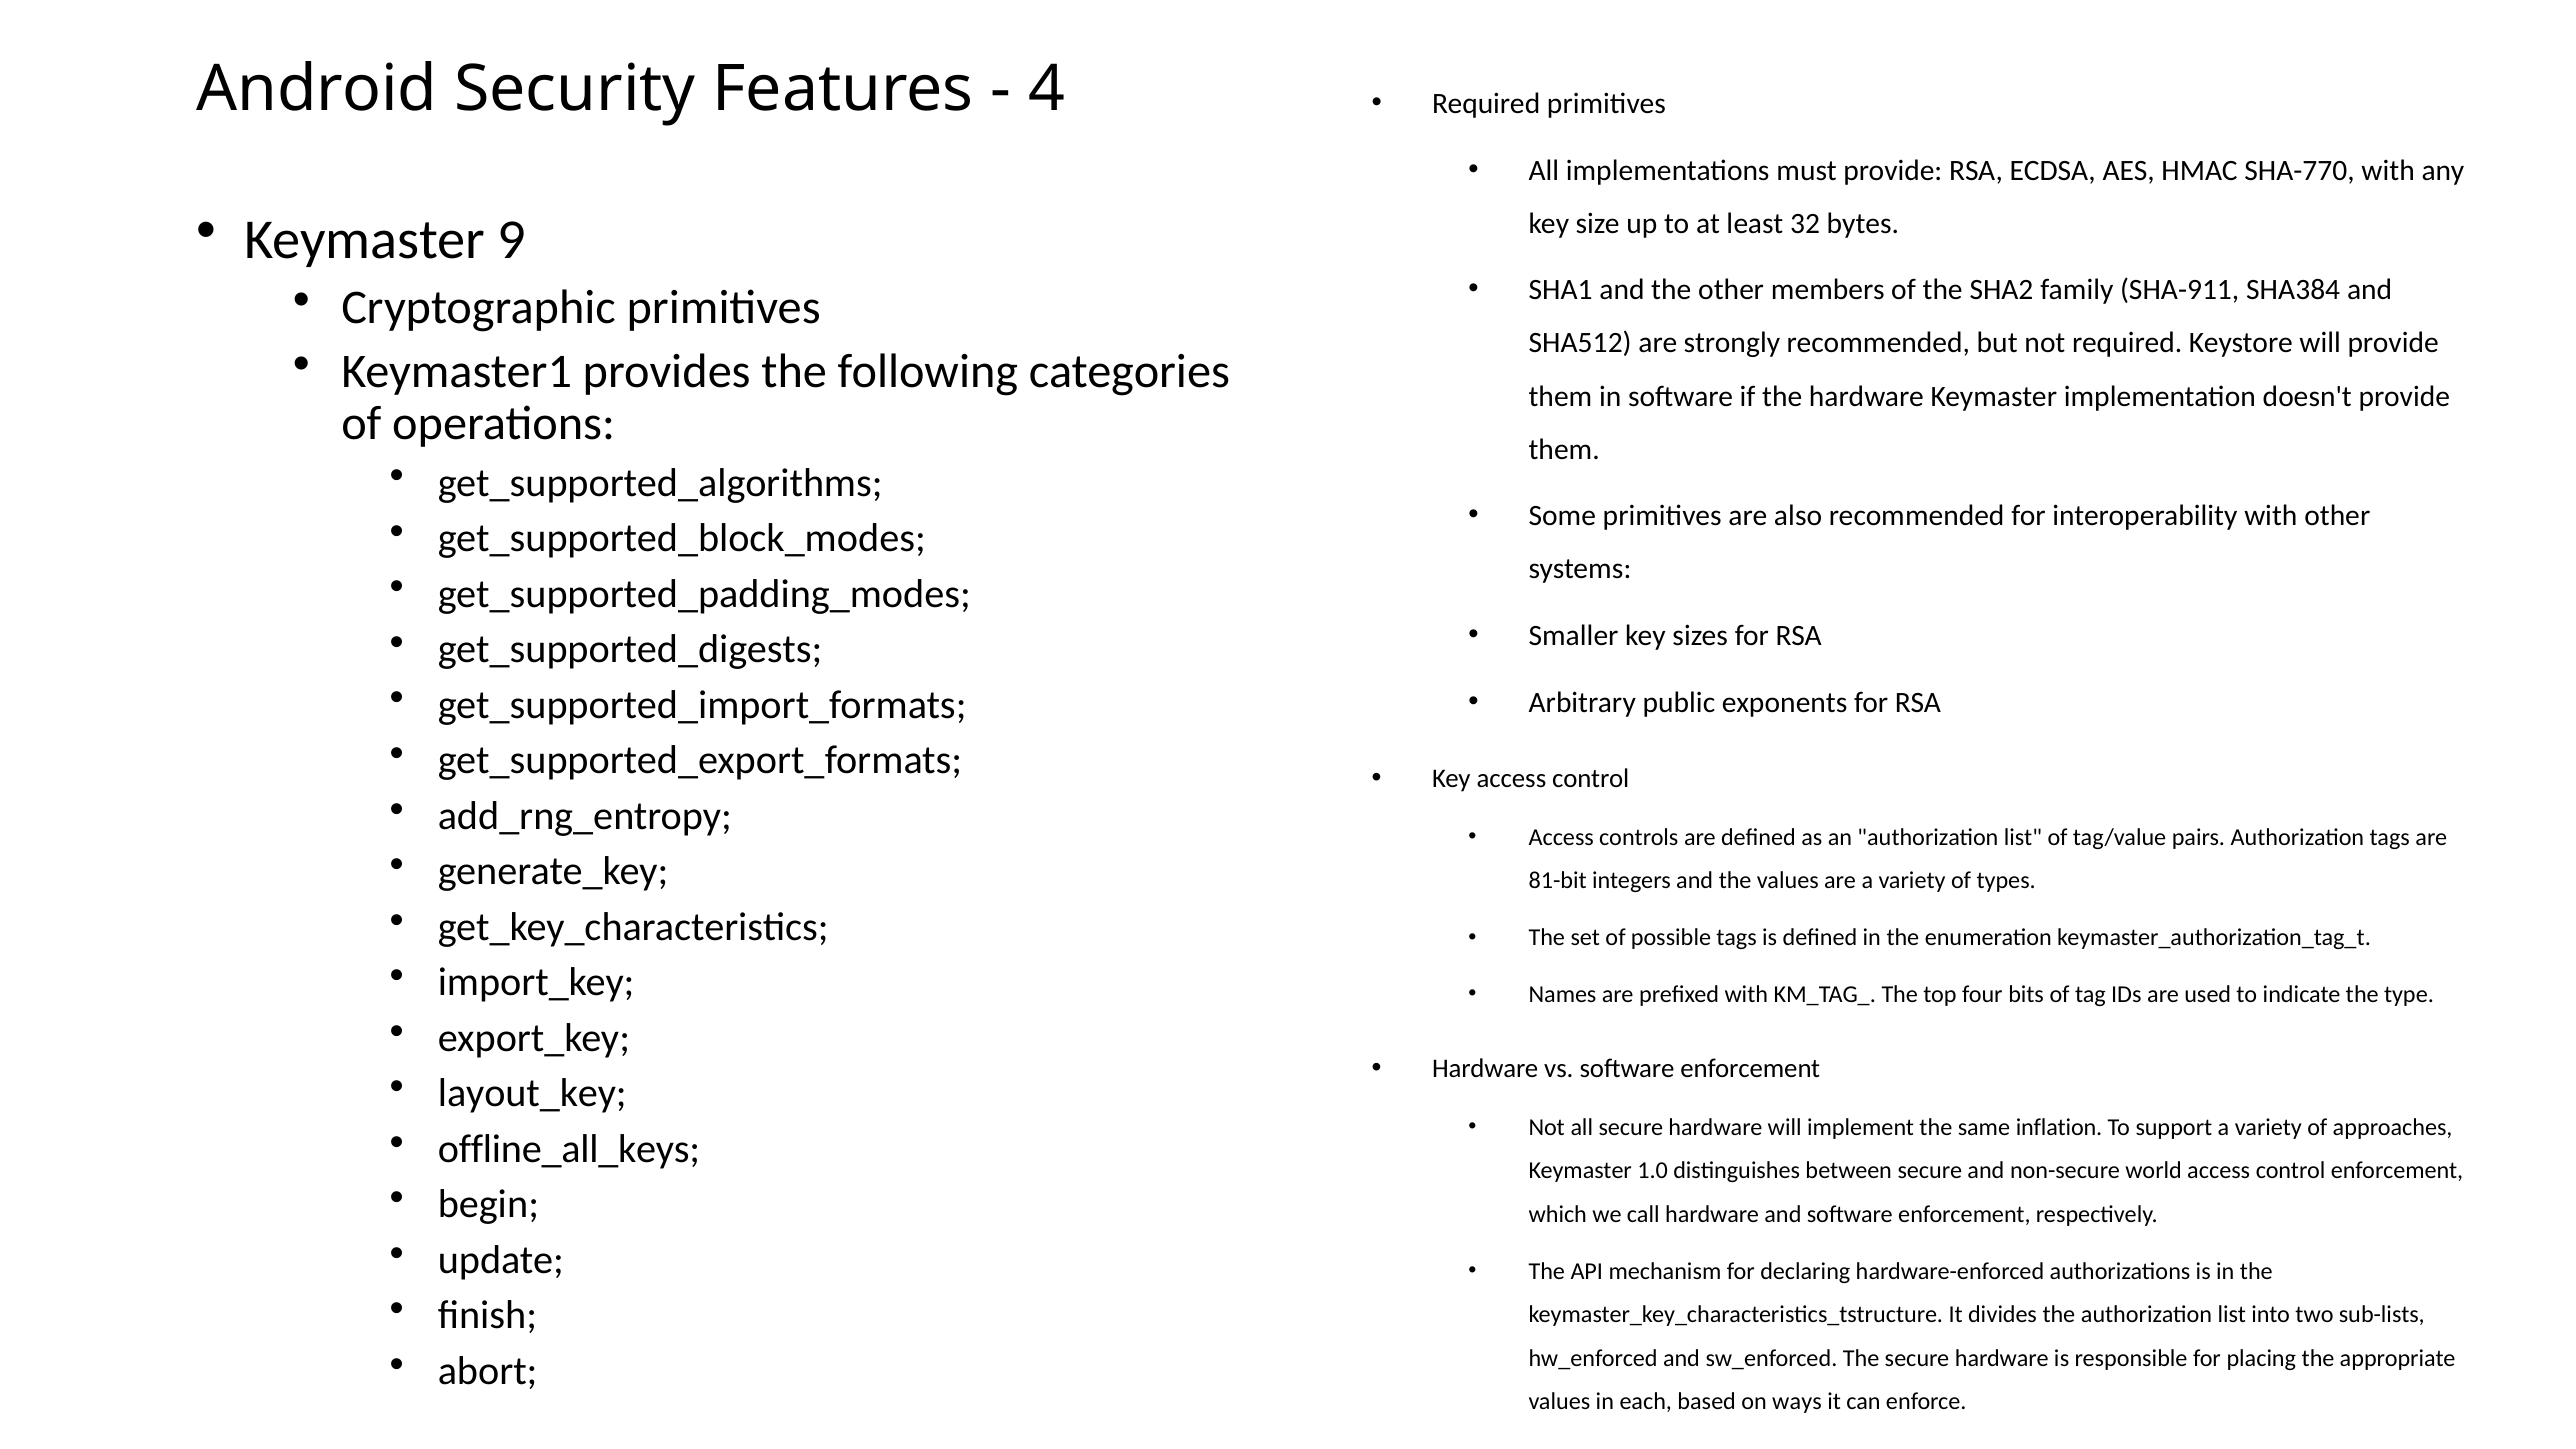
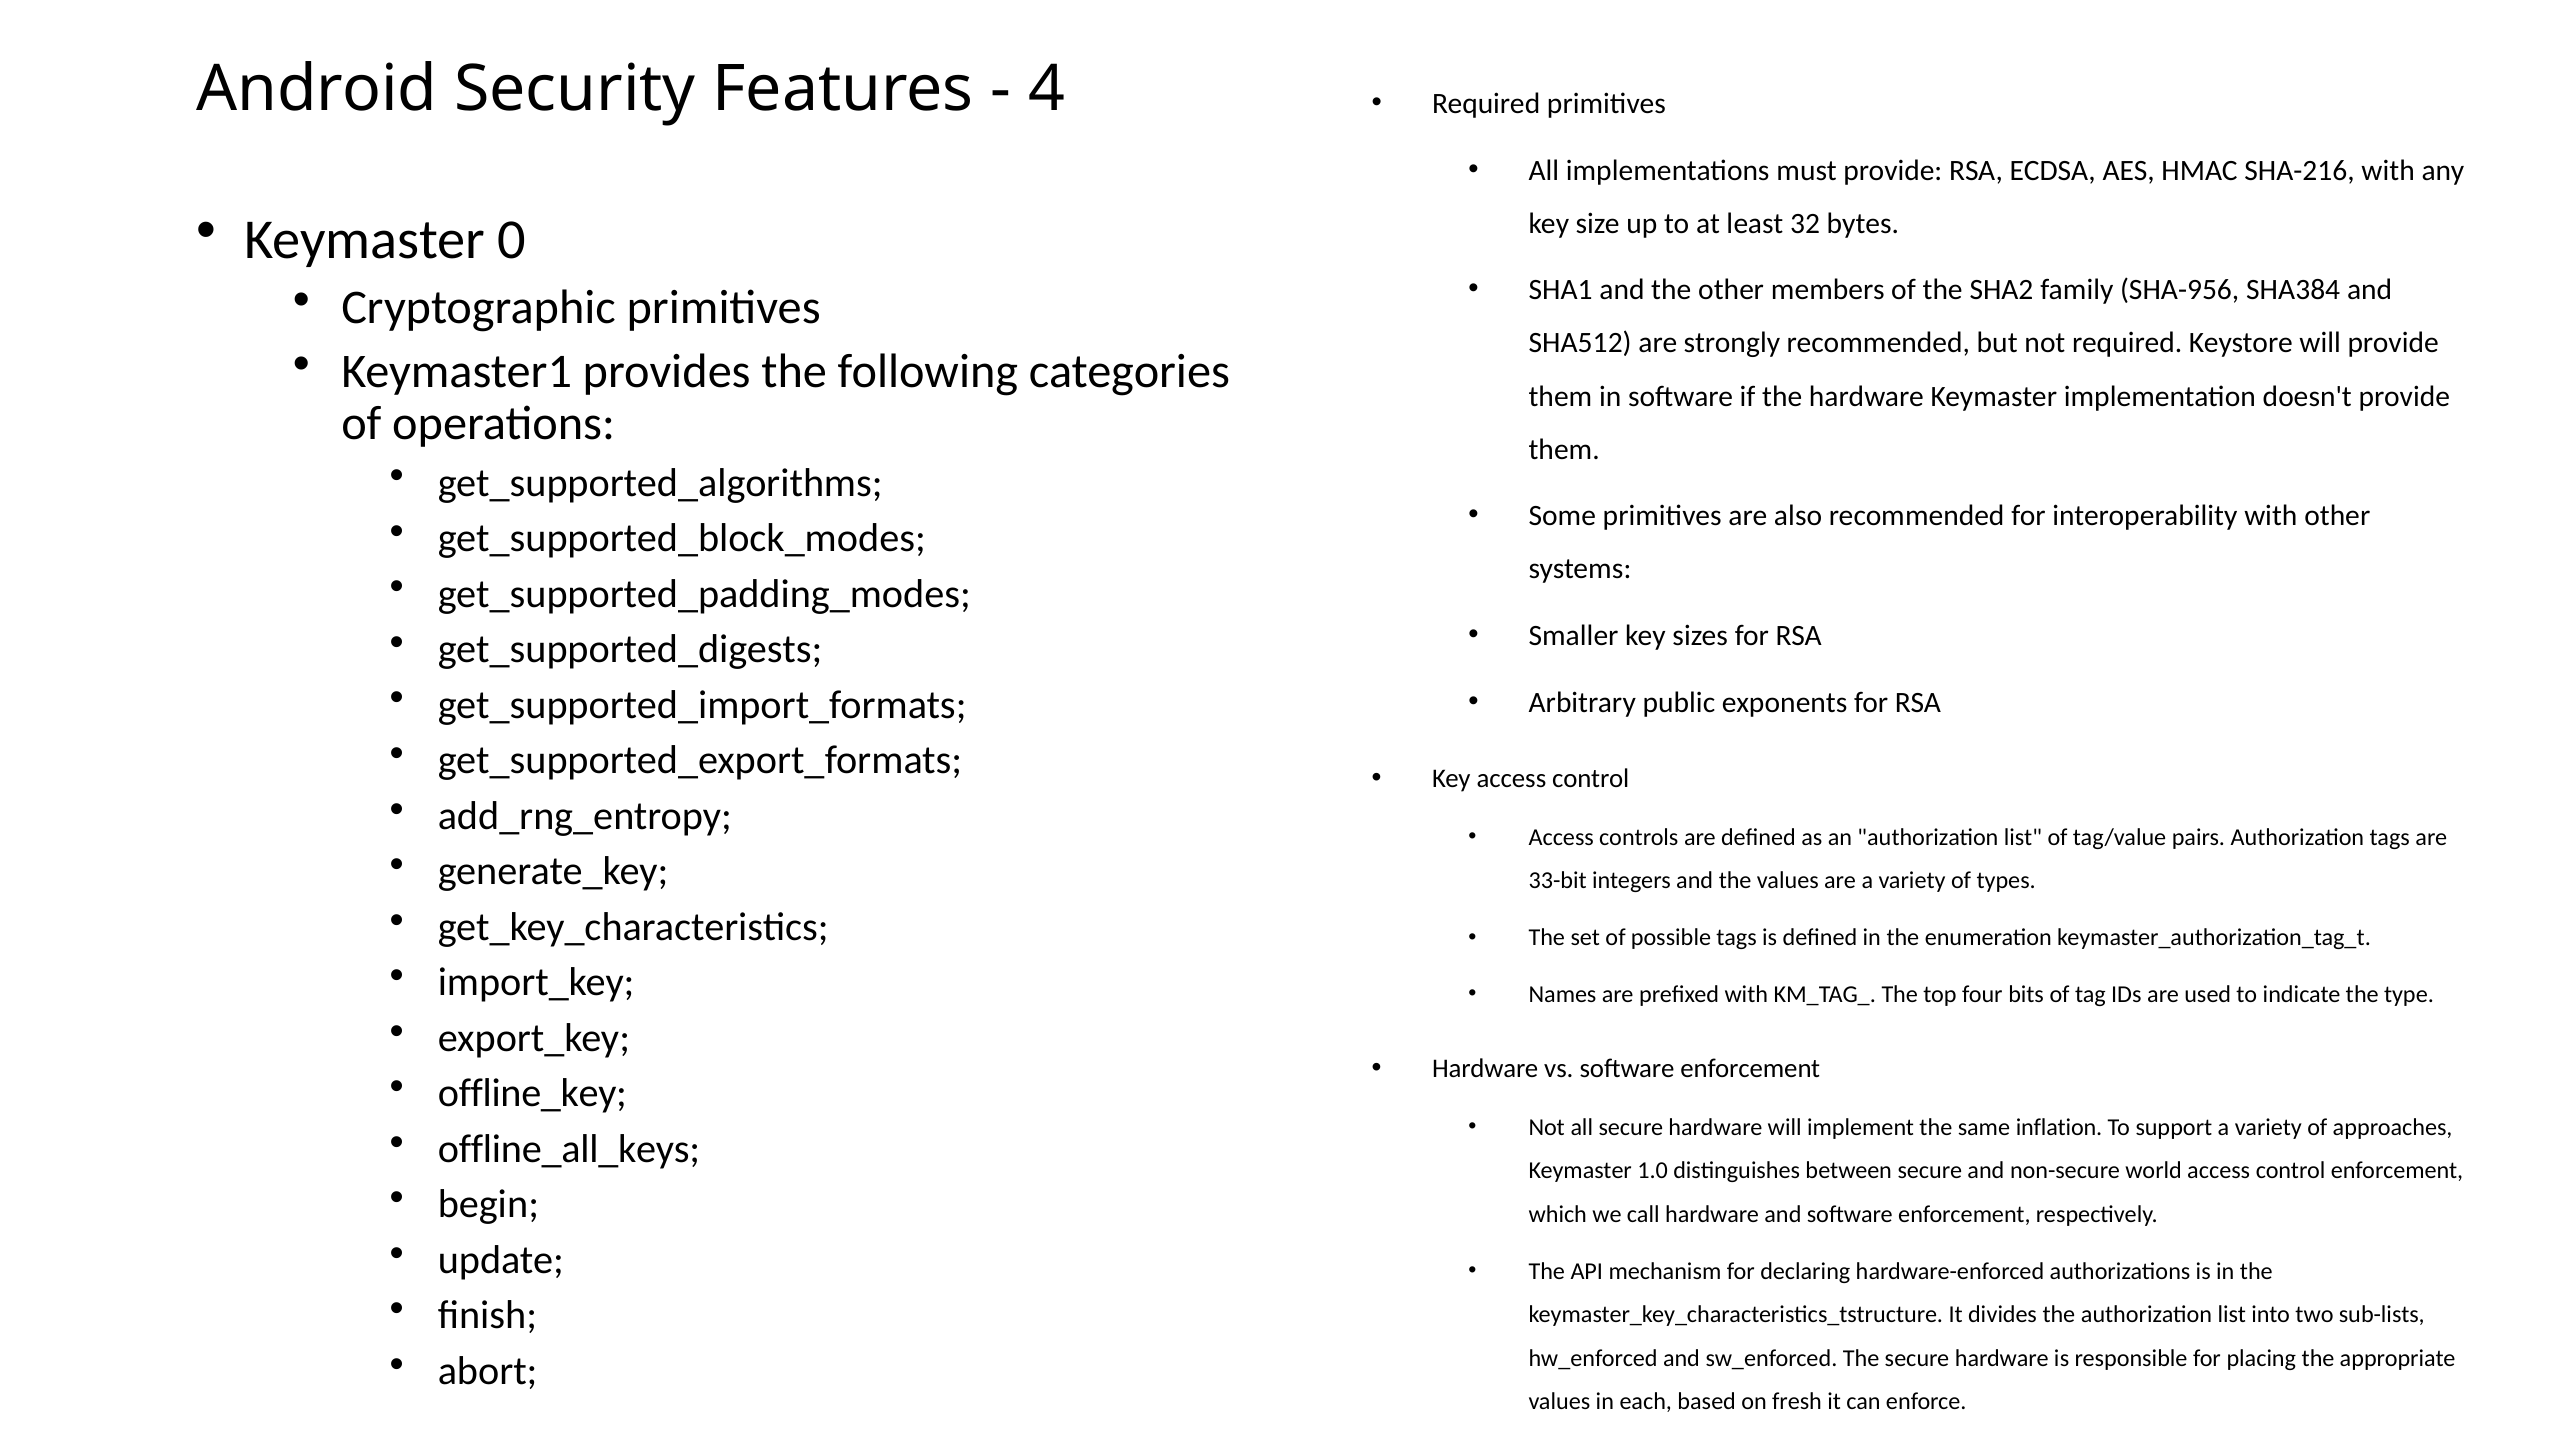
SHA-770: SHA-770 -> SHA-216 (2300, 170)
9: 9 -> 0 (512, 240)
SHA-911: SHA-911 -> SHA-956 (2180, 290)
81-bit: 81-bit -> 33-bit (1558, 881)
layout_key: layout_key -> offline_key (532, 1094)
ways: ways -> fresh (1797, 1402)
